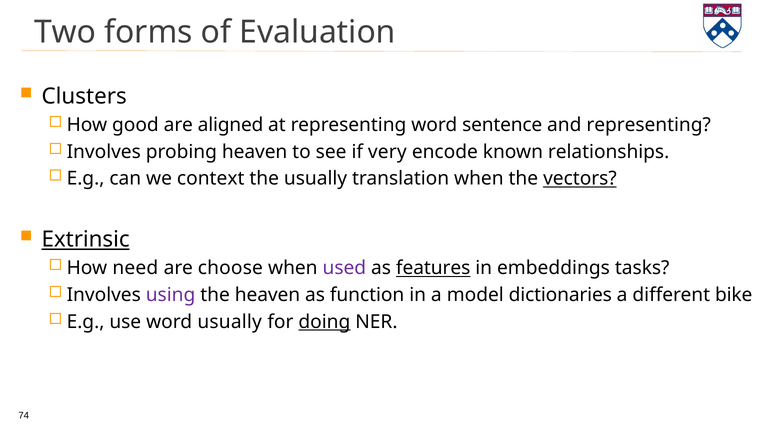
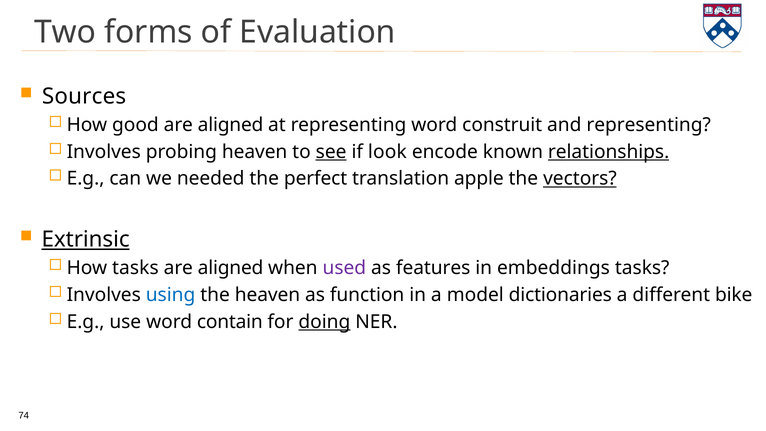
Clusters: Clusters -> Sources (84, 96)
sentence: sentence -> construit (502, 125)
see underline: none -> present (331, 152)
very: very -> look (387, 152)
relationships underline: none -> present (609, 152)
context: context -> needed (211, 179)
the usually: usually -> perfect (316, 179)
translation when: when -> apple (479, 179)
How need: need -> tasks (135, 268)
choose: choose -> aligned (231, 268)
features underline: present -> none (433, 268)
using colour: purple -> blue (171, 295)
word usually: usually -> contain (230, 322)
